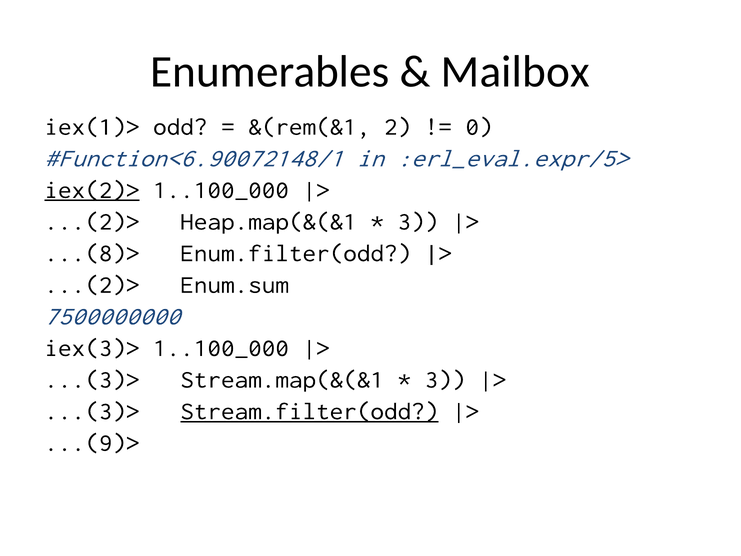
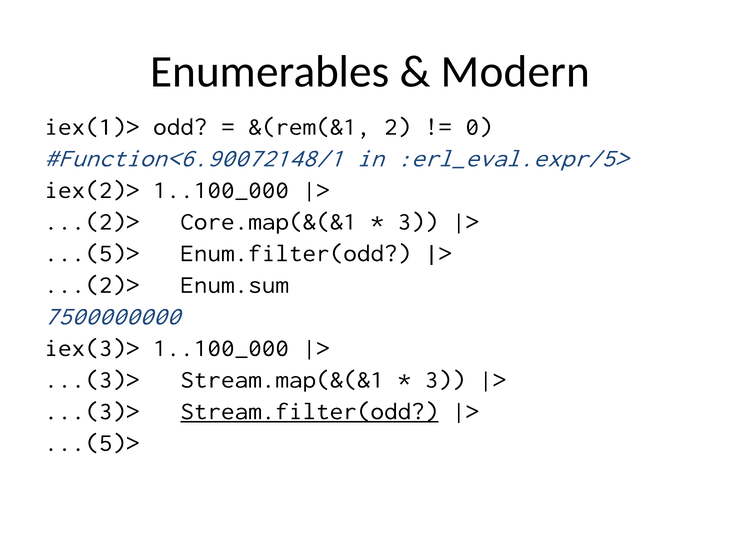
Mailbox: Mailbox -> Modern (515, 72)
iex(2)> underline: present -> none (92, 190)
Heap.map(&(&1: Heap.map(&(&1 -> Core.map(&(&1 (269, 221)
...(8)>: ...(8)> -> ...(5)> (92, 253)
...(9)>: ...(9)> -> ...(5)> (92, 442)
